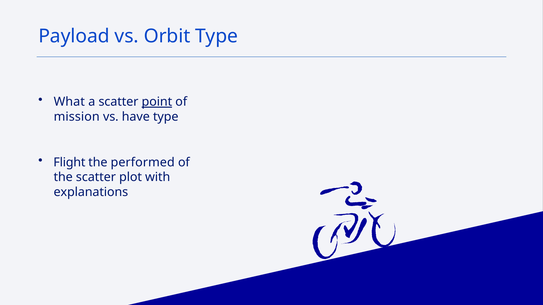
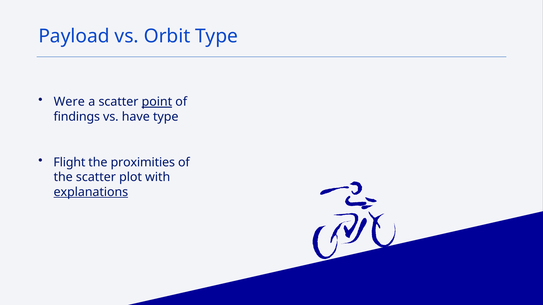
What: What -> Were (69, 102)
mission: mission -> findings (77, 117)
performed: performed -> proximities (143, 163)
explanations underline: none -> present (91, 192)
